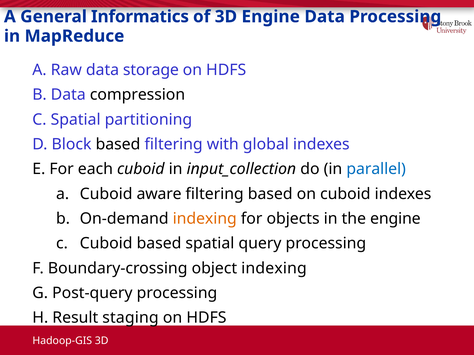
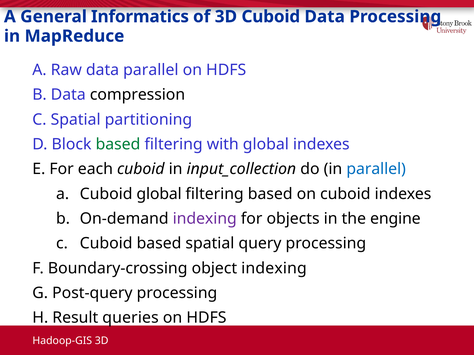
3D Engine: Engine -> Cuboid (271, 17)
data storage: storage -> parallel (151, 70)
based colour: black -> green (118, 145)
Cuboid aware: aware -> global (159, 194)
indexing colour: orange -> purple (205, 219)
staging: staging -> queries (131, 318)
